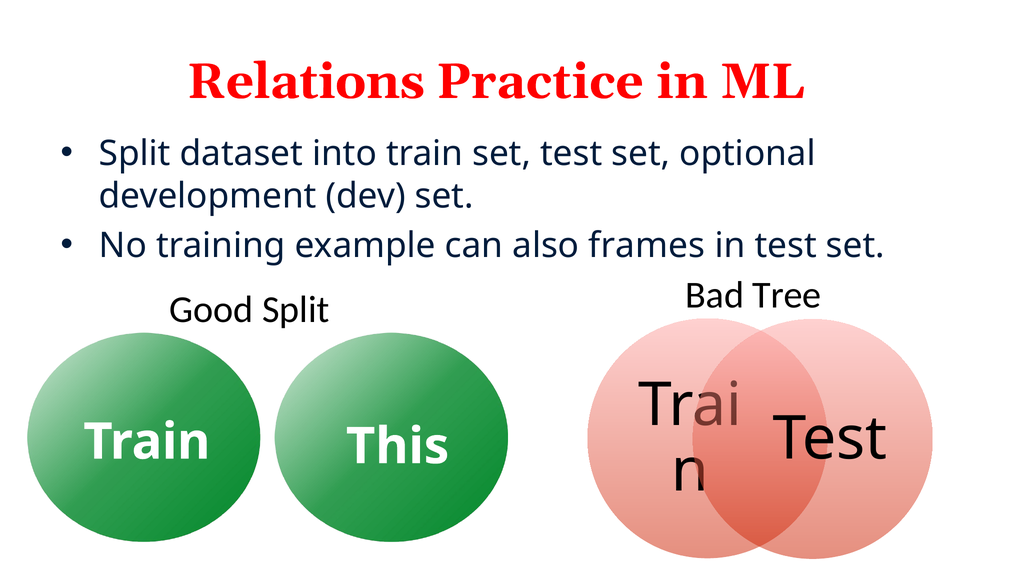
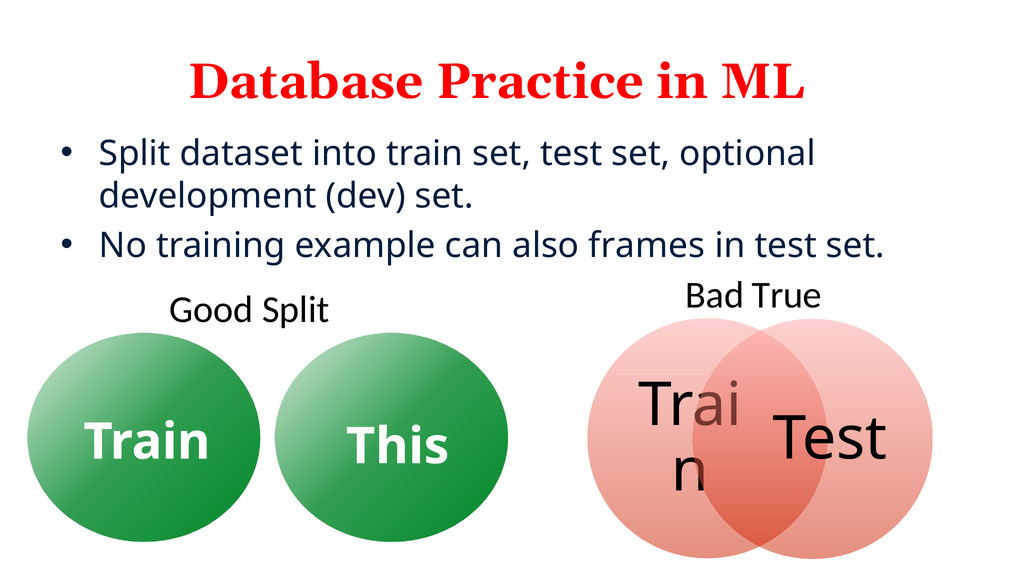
Relations: Relations -> Database (306, 82)
Tree: Tree -> True (787, 295)
